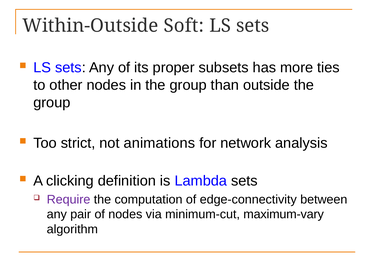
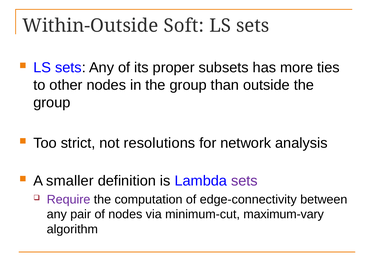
animations: animations -> resolutions (159, 143)
clicking: clicking -> smaller (70, 181)
sets colour: black -> purple (244, 181)
